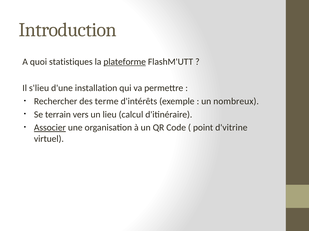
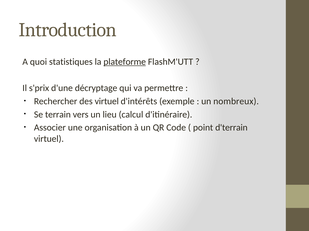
s'lieu: s'lieu -> s'prix (39, 88)
installation: installation -> décryptage (96, 88)
des terme: terme -> virtuel (107, 102)
Associer underline: present -> none (50, 128)
d'vitrine: d'vitrine -> d'terrain (231, 128)
